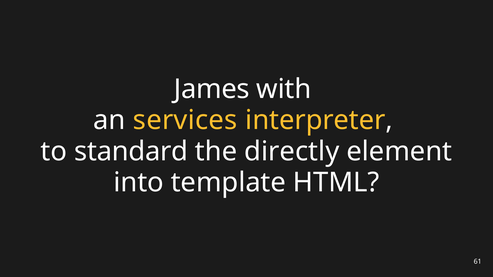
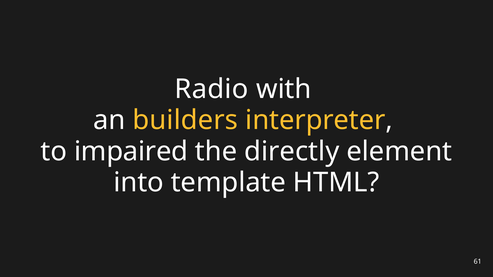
James: James -> Radio (212, 89)
services: services -> builders (185, 120)
standard: standard -> impaired (131, 152)
